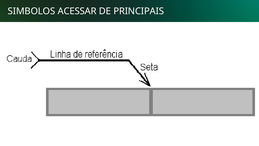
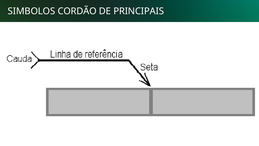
ACESSAR: ACESSAR -> CORDÃO (77, 11)
